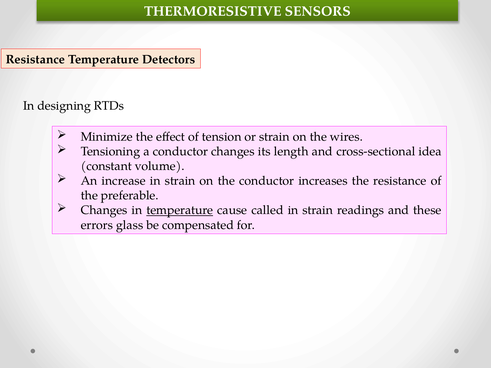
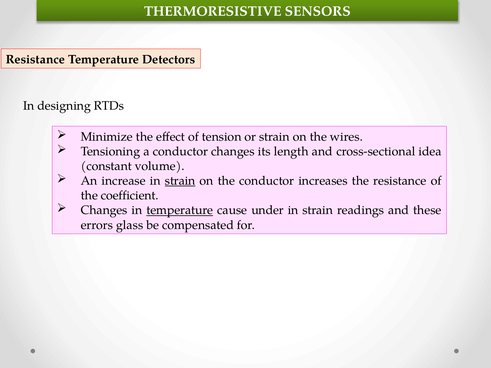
strain underline: none -> present (180, 181)
preferable: preferable -> coefficient (130, 196)
called: called -> under (268, 210)
